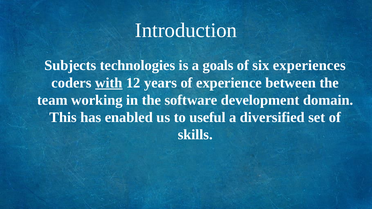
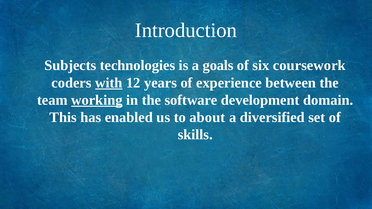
experiences: experiences -> coursework (309, 66)
working underline: none -> present (97, 100)
useful: useful -> about (207, 118)
